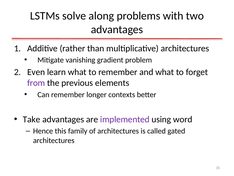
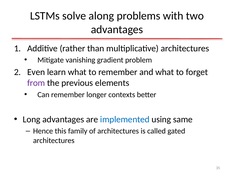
Take: Take -> Long (32, 119)
implemented colour: purple -> blue (125, 119)
word: word -> same (183, 119)
